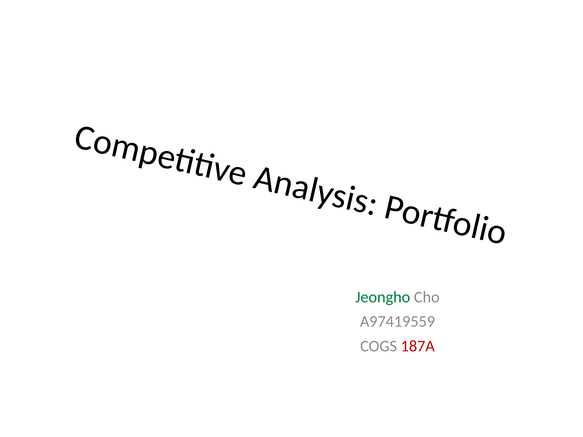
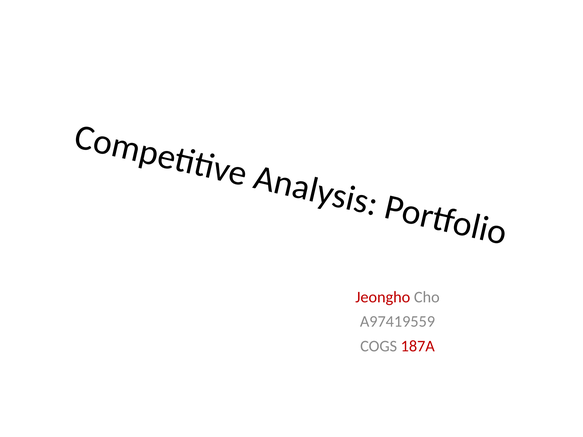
Jeongho colour: green -> red (383, 297)
